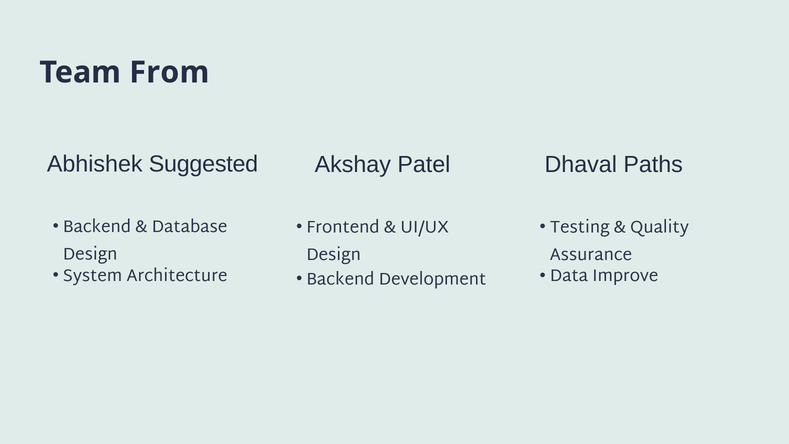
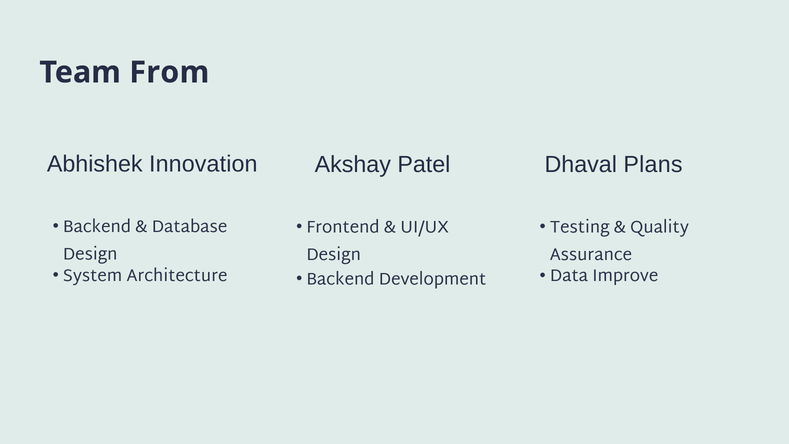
Suggested: Suggested -> Innovation (203, 164)
Paths: Paths -> Plans (653, 164)
